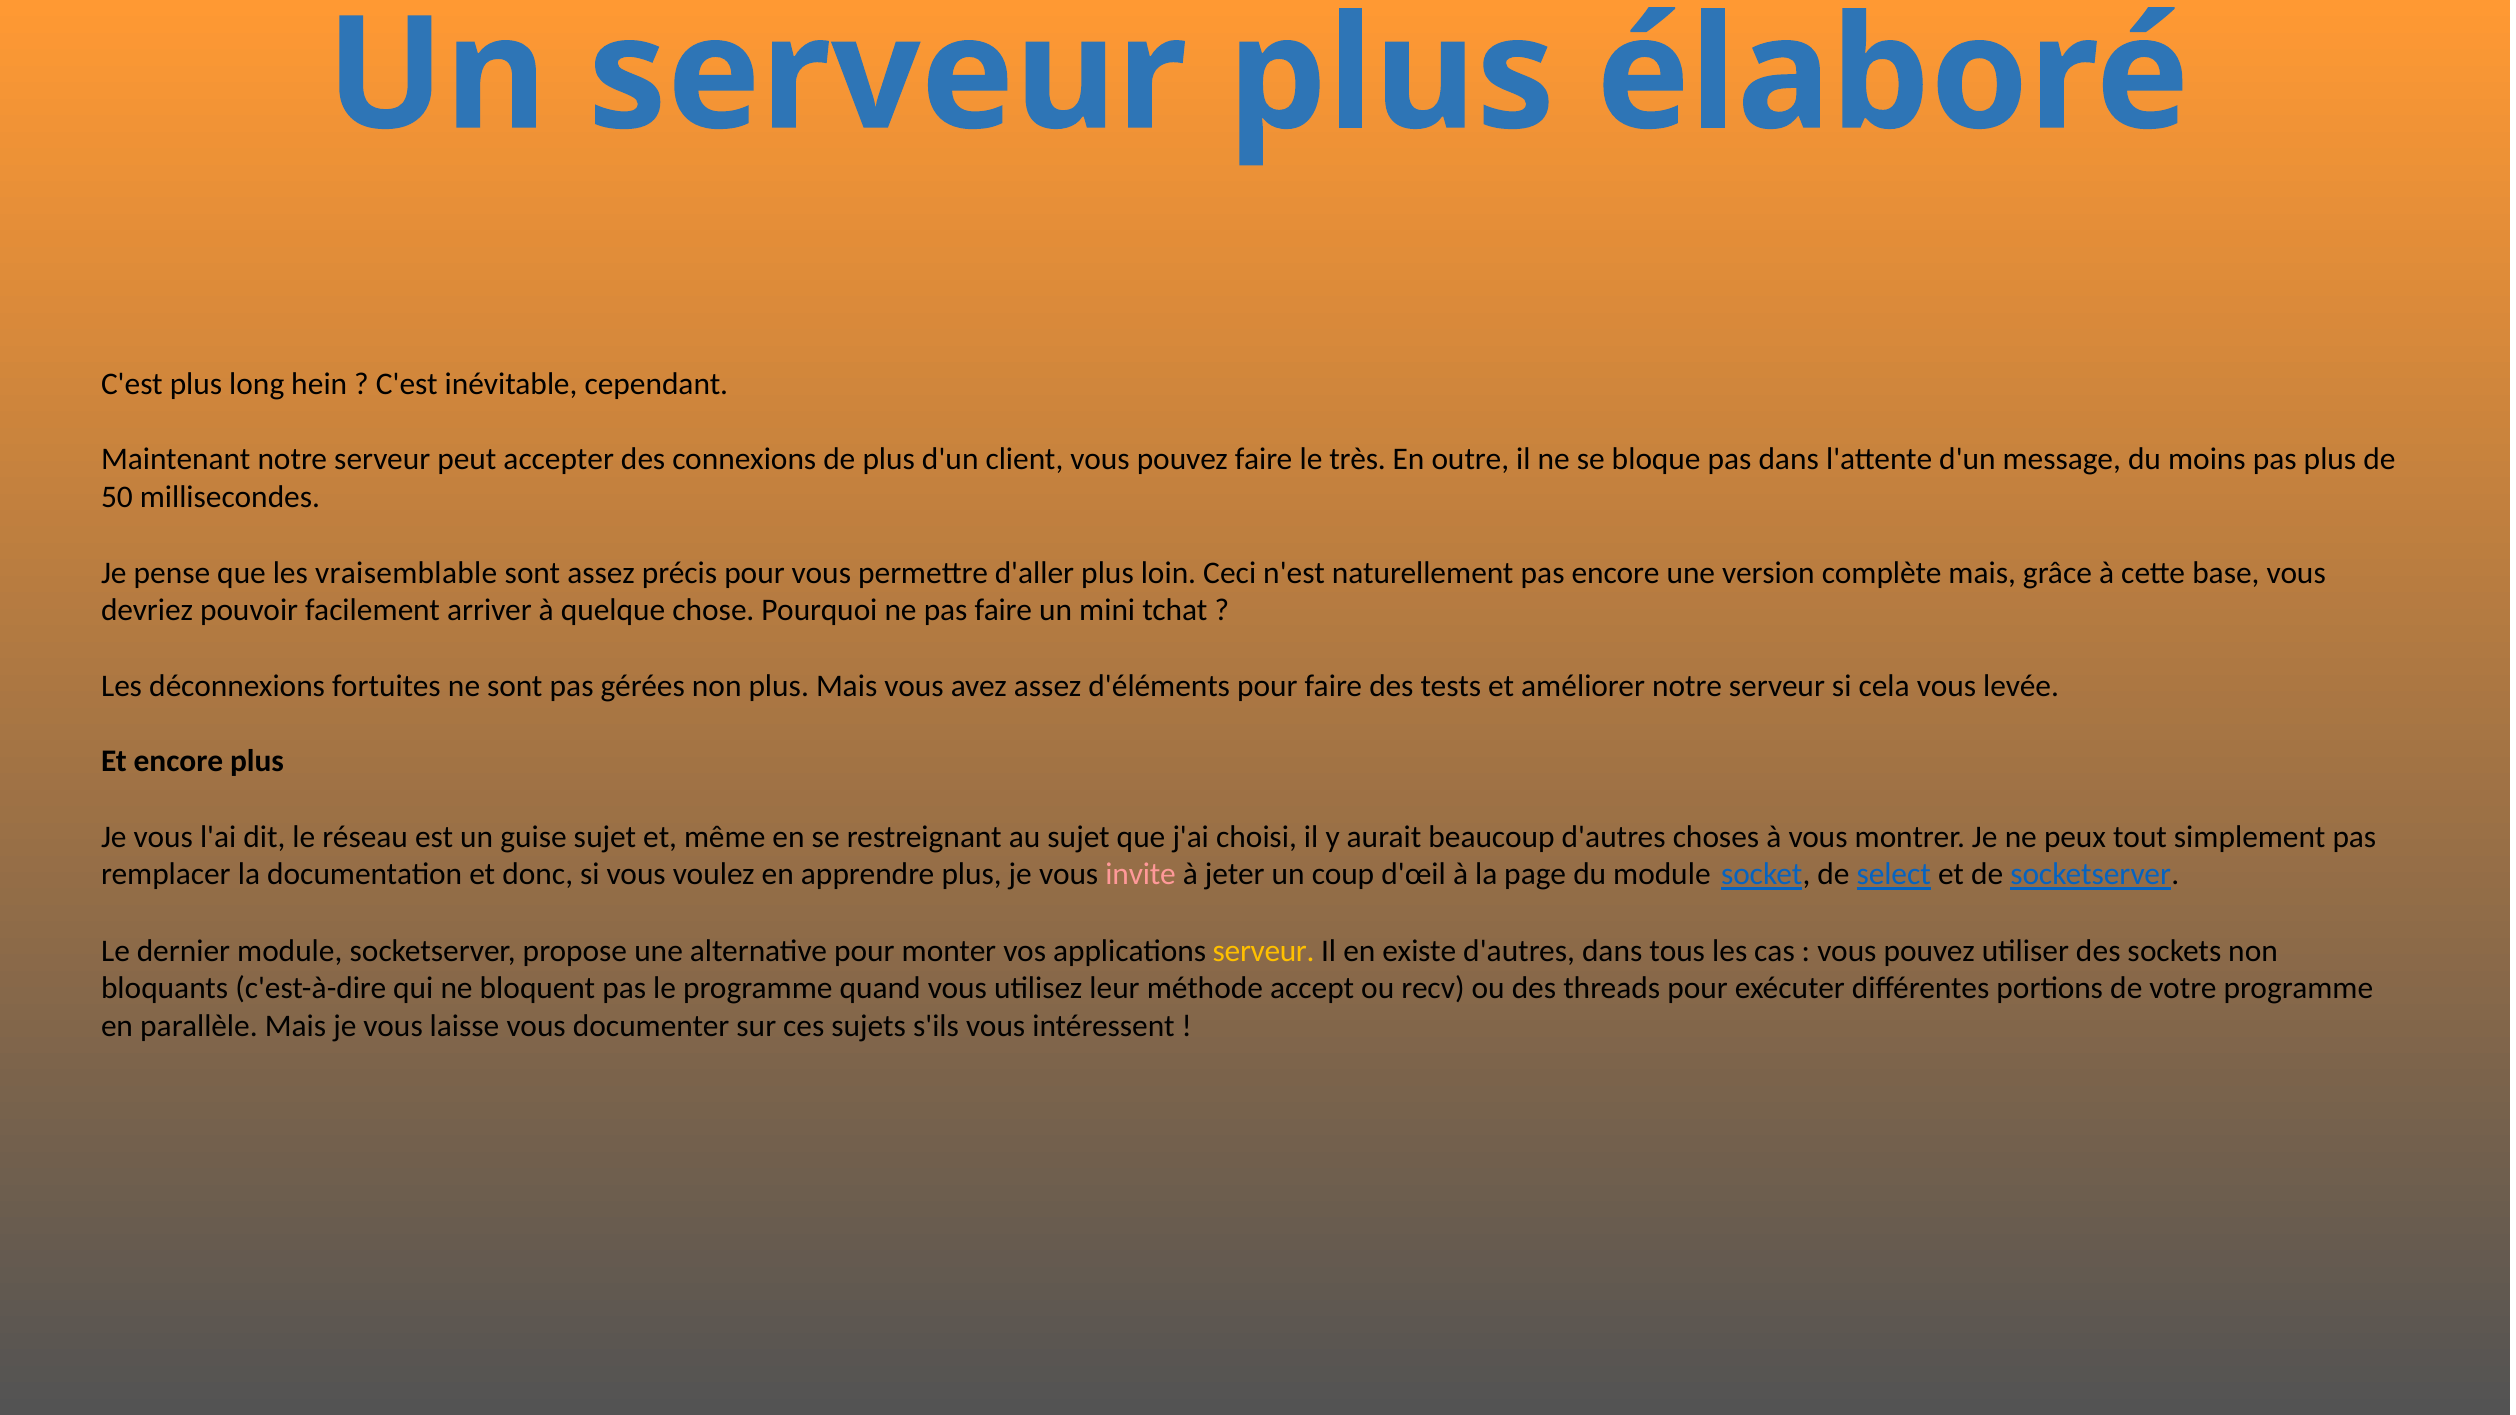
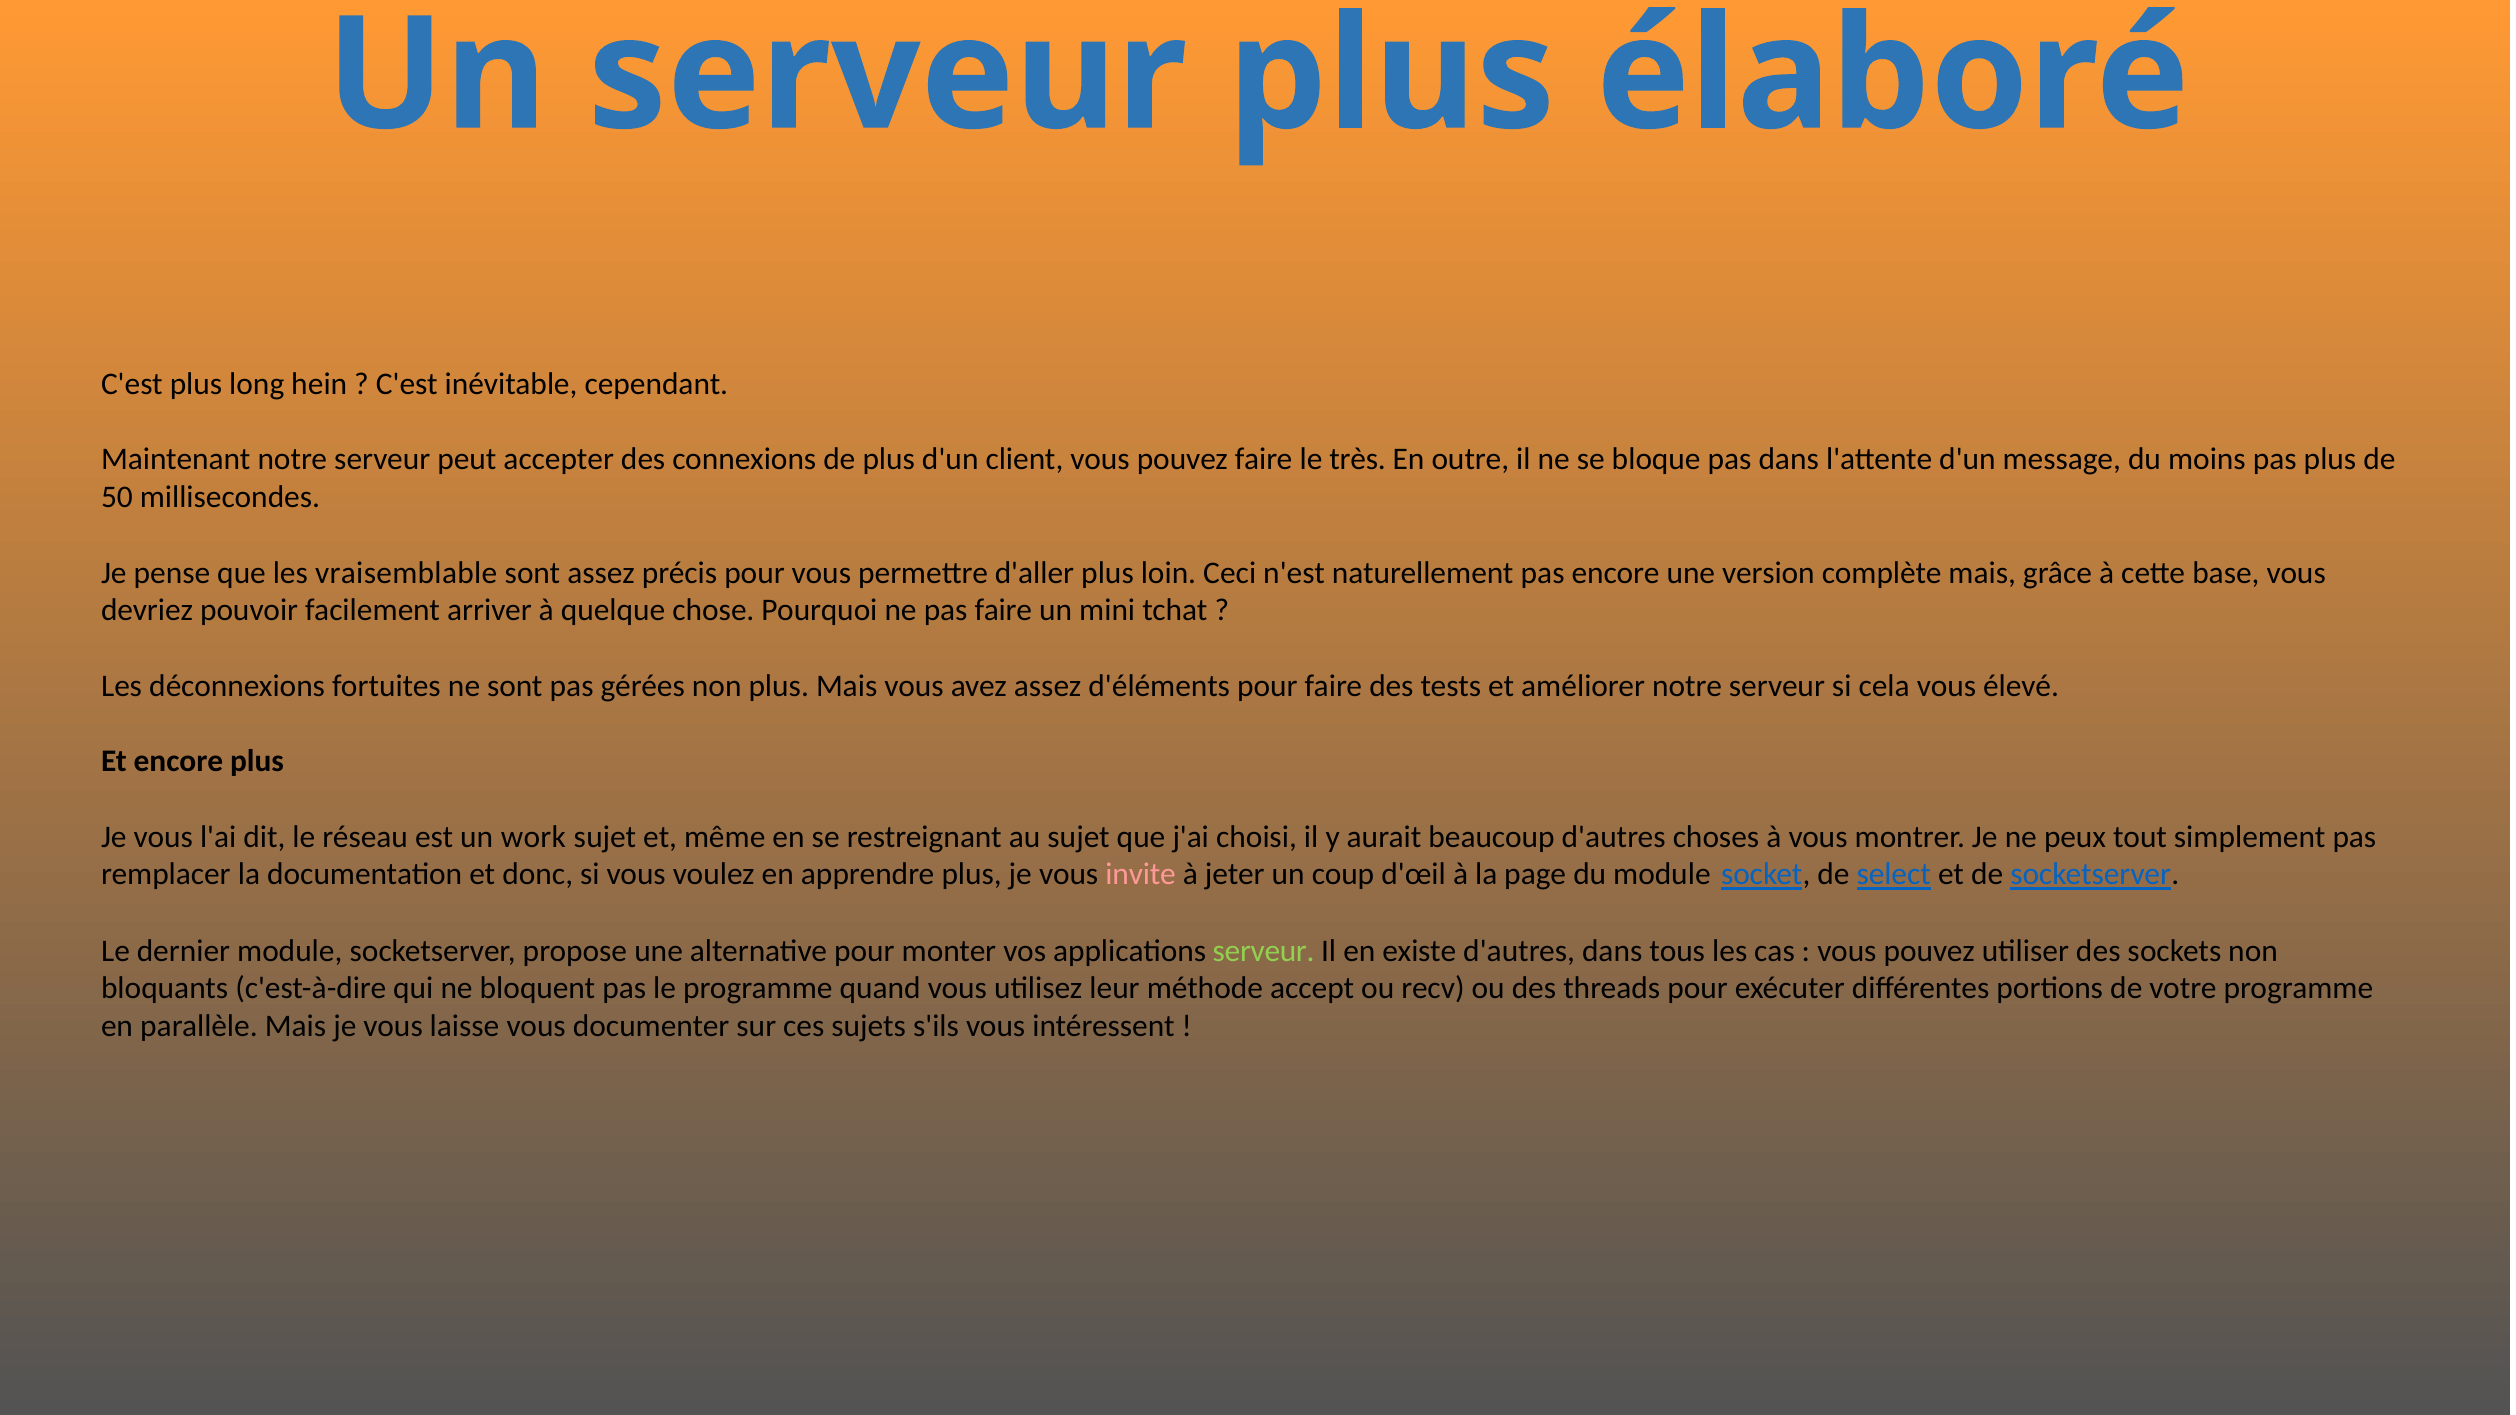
levée: levée -> élevé (2021, 686)
guise: guise -> work (533, 837)
serveur colour: yellow -> light green (1264, 951)
